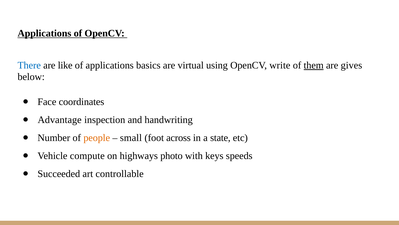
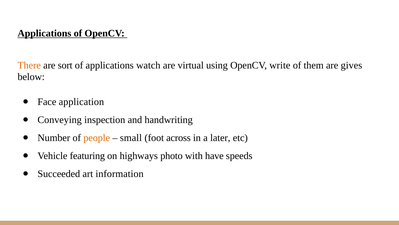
There colour: blue -> orange (29, 65)
like: like -> sort (65, 65)
basics: basics -> watch (148, 65)
them underline: present -> none (314, 65)
coordinates: coordinates -> application (81, 101)
Advantage: Advantage -> Conveying (60, 119)
state: state -> later (220, 137)
compute: compute -> featuring (87, 155)
keys: keys -> have (214, 155)
controllable: controllable -> information (120, 173)
